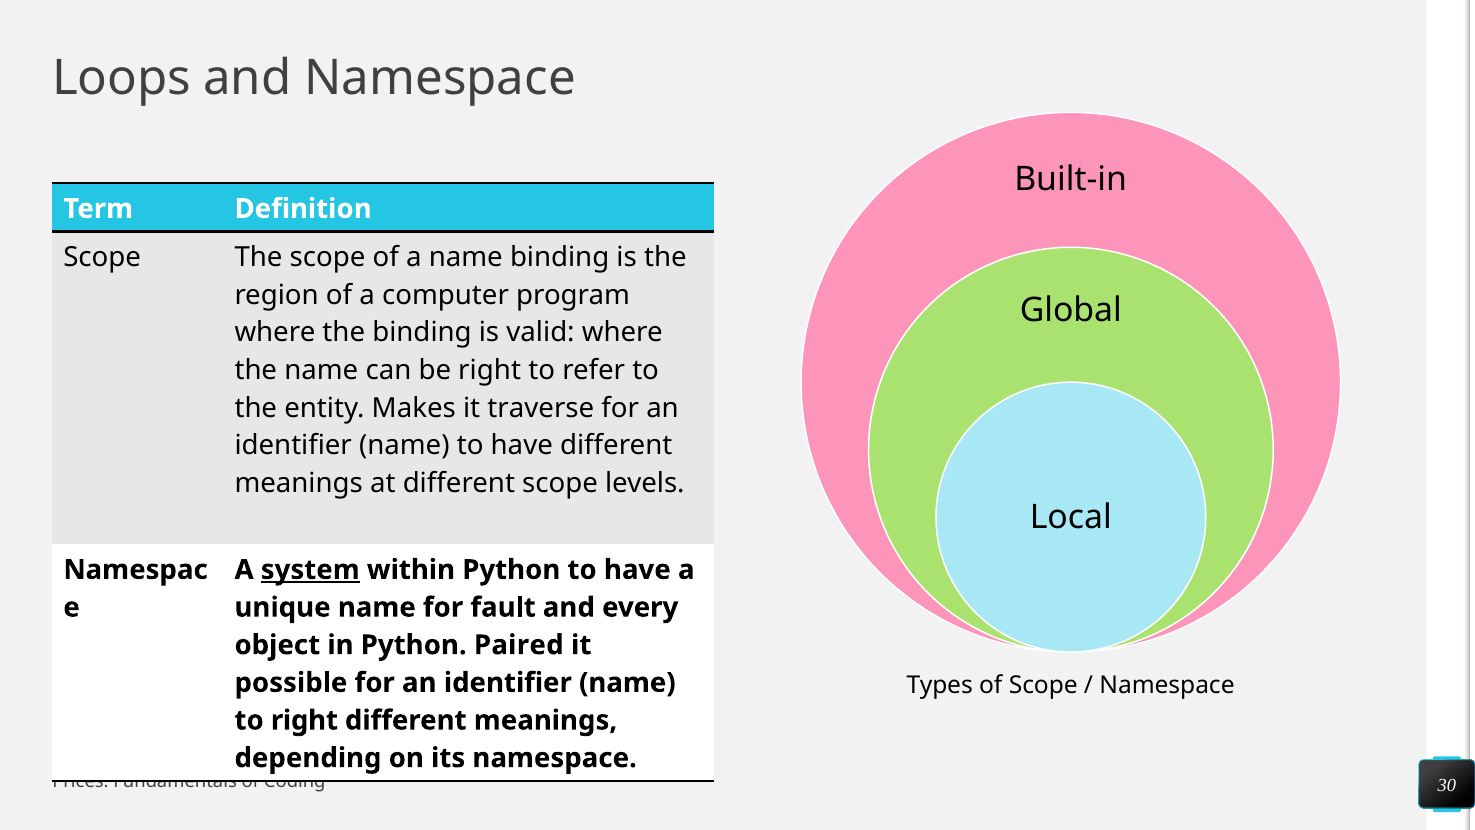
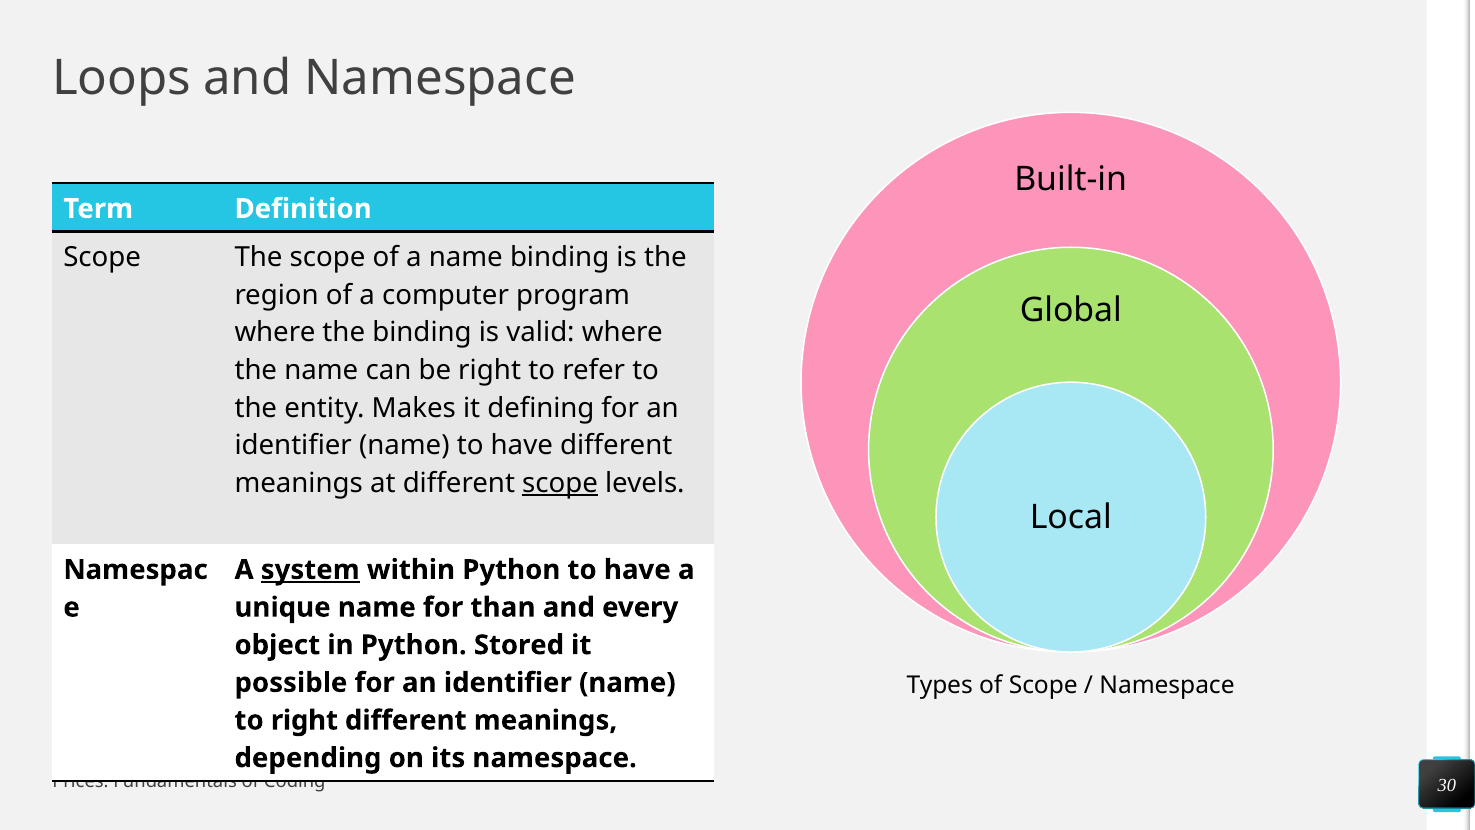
traverse: traverse -> defining (541, 408)
scope underline: none -> present (560, 483)
fault: fault -> than (503, 607)
Paired: Paired -> Stored (519, 645)
